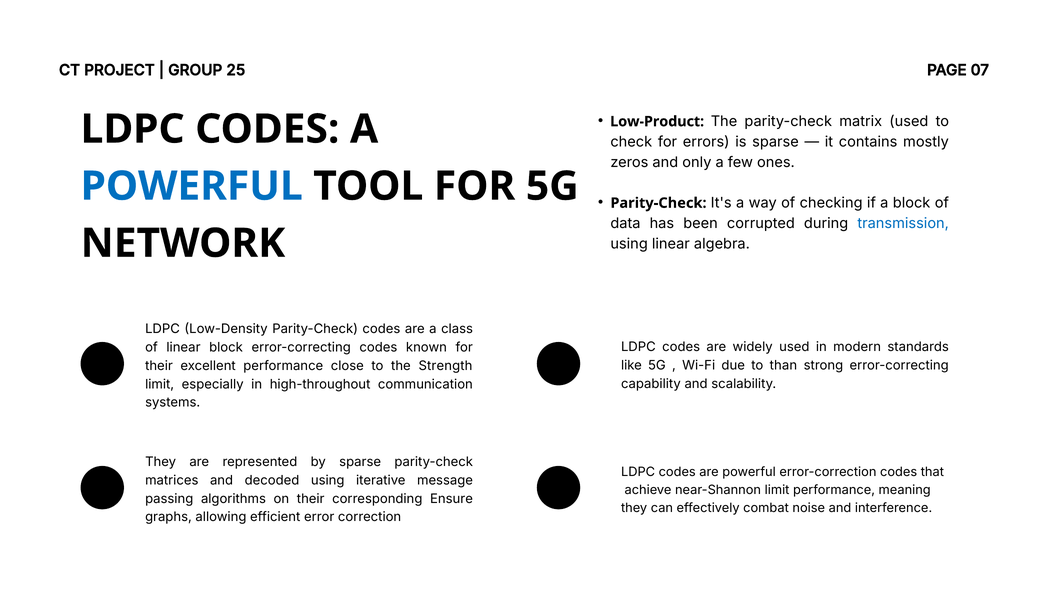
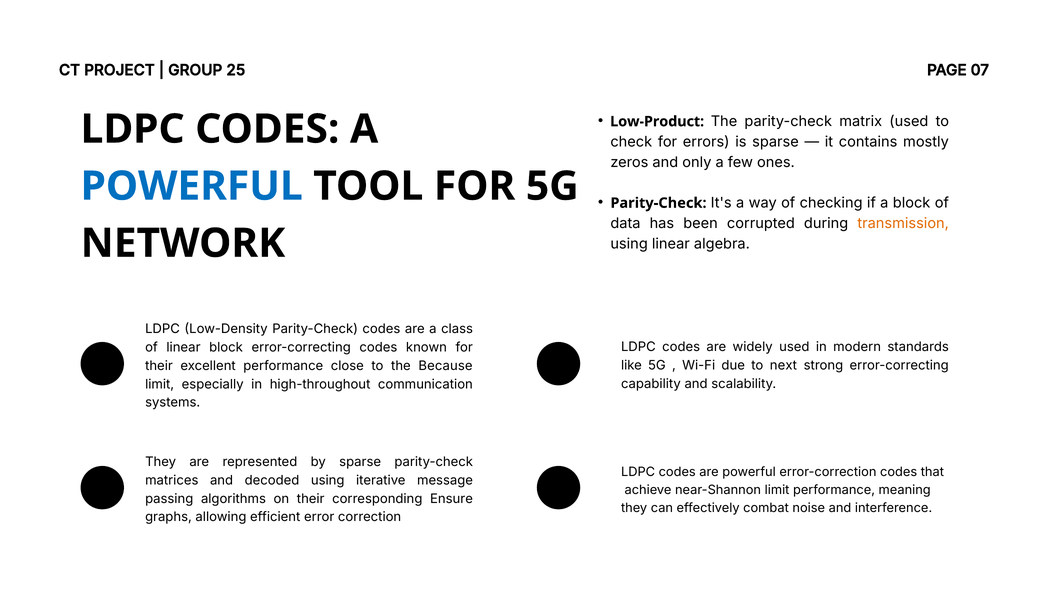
transmission colour: blue -> orange (903, 223)
than: than -> next (783, 365)
Strength: Strength -> Because (446, 366)
